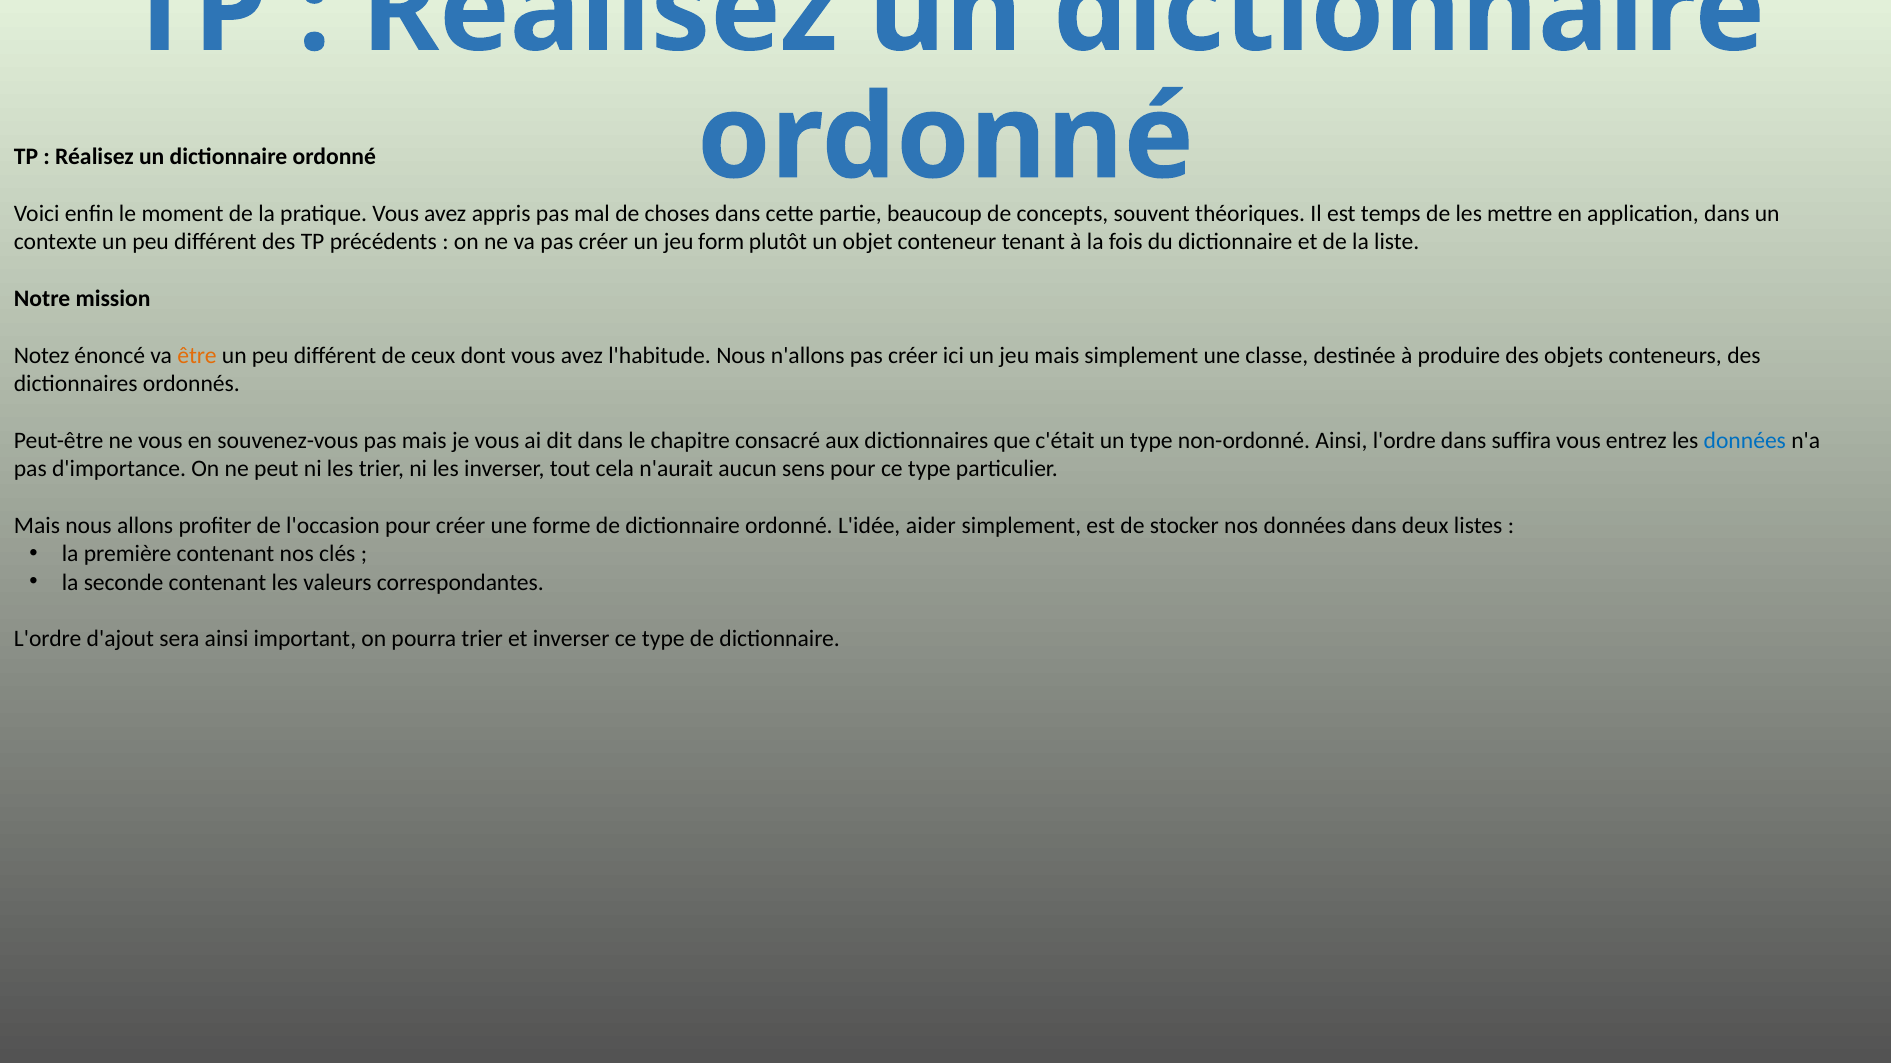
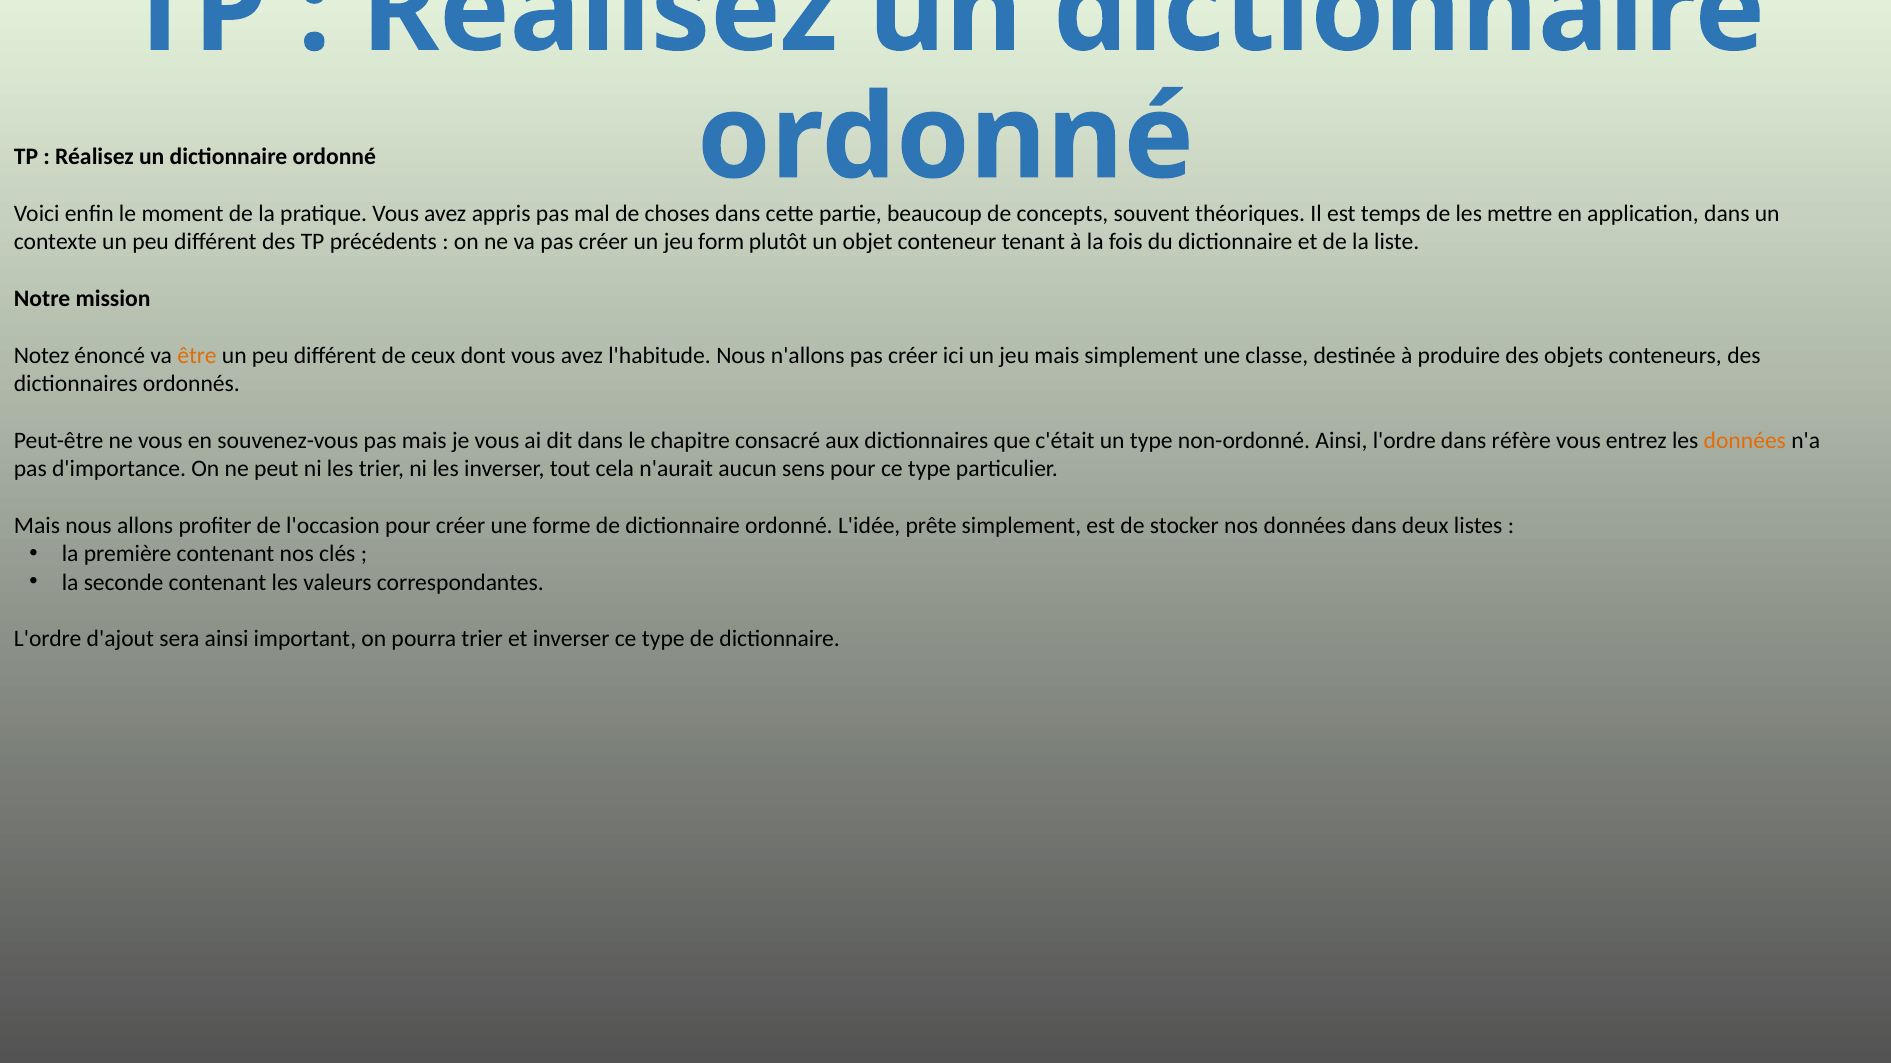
suffira: suffira -> réfère (1521, 441)
données colour: blue -> orange (1745, 441)
aider: aider -> prête (931, 526)
